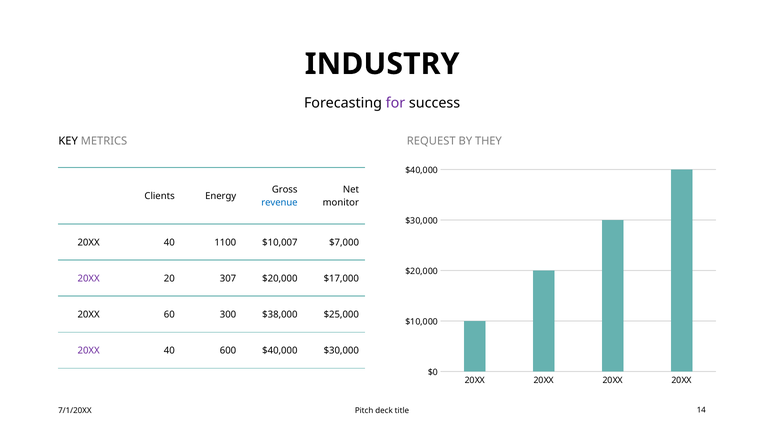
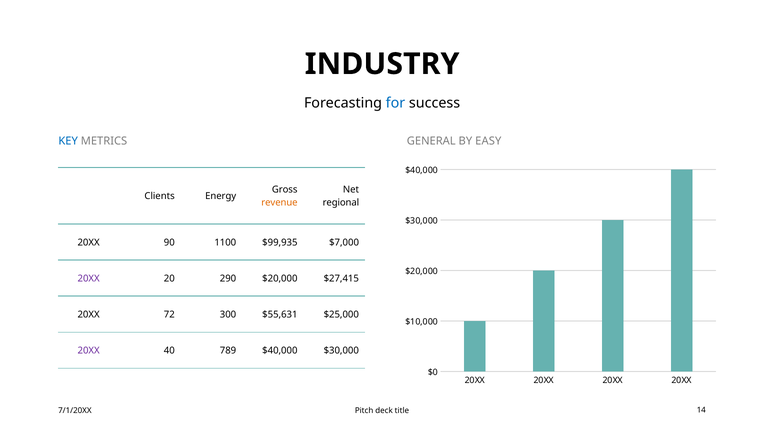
for colour: purple -> blue (395, 103)
REQUEST: REQUEST -> GENERAL (431, 141)
THEY: THEY -> EASY (488, 141)
KEY colour: black -> blue (68, 141)
revenue colour: blue -> orange (279, 203)
monitor: monitor -> regional (341, 203)
40: 40 -> 90 (169, 242)
$10,007: $10,007 -> $99,935 (280, 242)
307: 307 -> 290 (228, 278)
$17,000: $17,000 -> $27,415 (341, 278)
60: 60 -> 72 (169, 314)
$38,000: $38,000 -> $55,631 (280, 314)
600: 600 -> 789 (228, 350)
